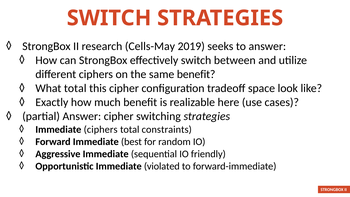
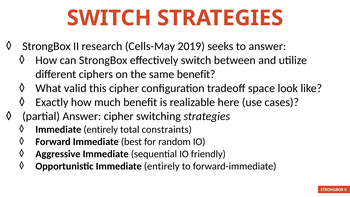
What total: total -> valid (75, 88)
ciphers: ciphers -> entirely (101, 129)
Opportunistic Immediate violated: violated -> entirely (162, 166)
